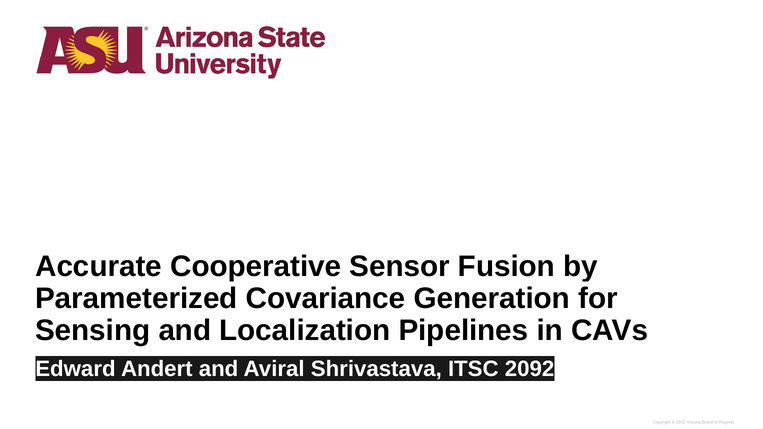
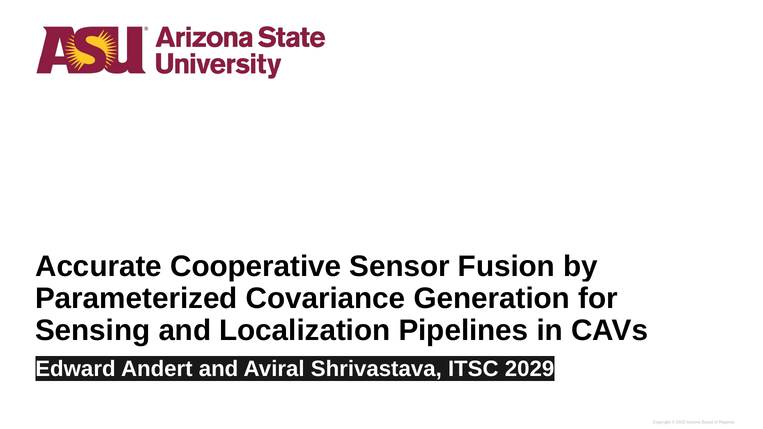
2092: 2092 -> 2029 (530, 369)
